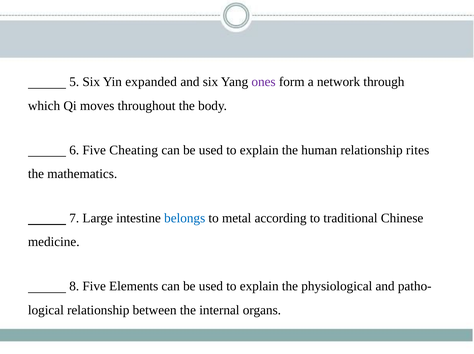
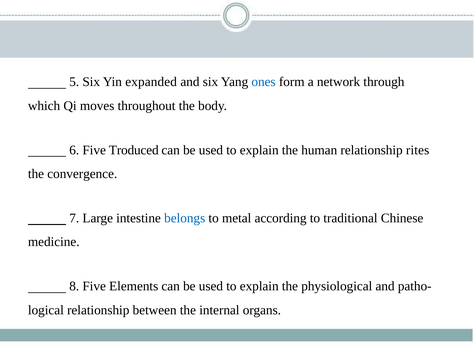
ones colour: purple -> blue (264, 82)
Cheating: Cheating -> Troduced (134, 150)
mathematics: mathematics -> convergence (82, 174)
